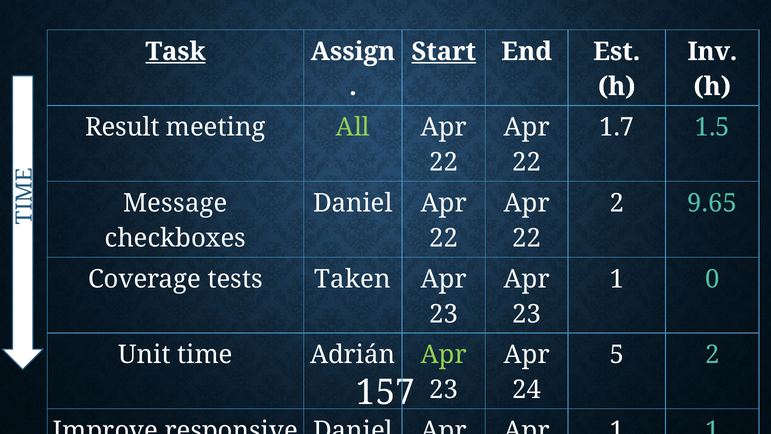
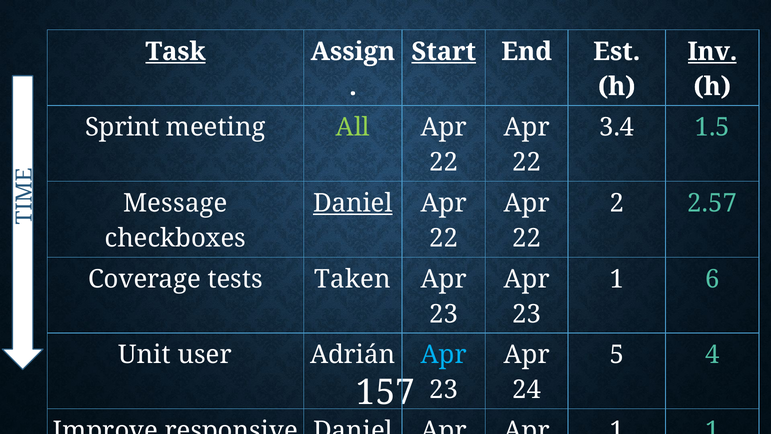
Inv underline: none -> present (712, 52)
Result: Result -> Sprint (122, 127)
1.7: 1.7 -> 3.4 (617, 127)
Daniel underline: none -> present (353, 203)
9.65: 9.65 -> 2.57 (712, 203)
0: 0 -> 6 (712, 279)
time: time -> user (205, 355)
Apr colour: light green -> light blue (444, 355)
5 2: 2 -> 4 (712, 355)
